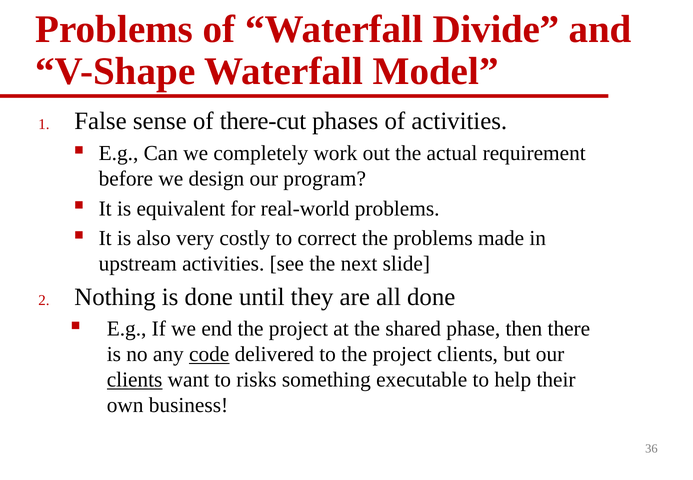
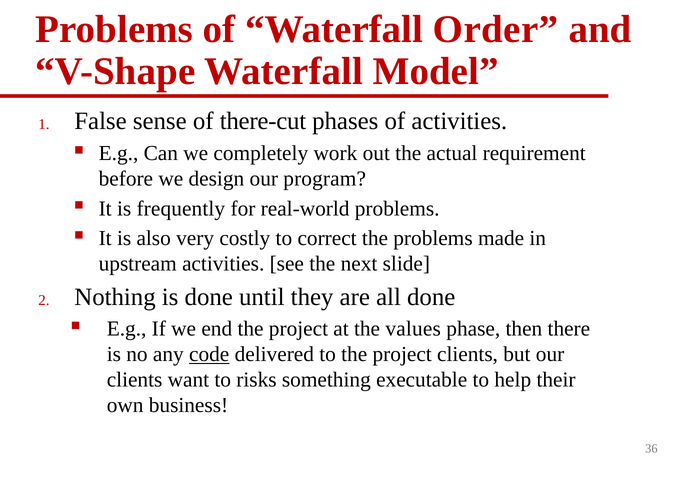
Divide: Divide -> Order (496, 29)
equivalent: equivalent -> frequently (181, 208)
shared: shared -> values (413, 329)
clients underline: present -> none (135, 380)
